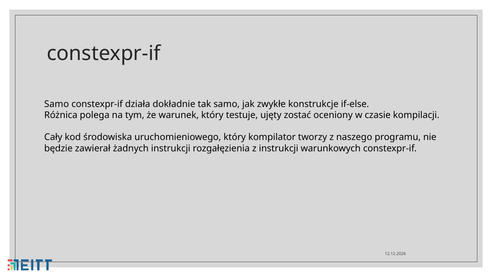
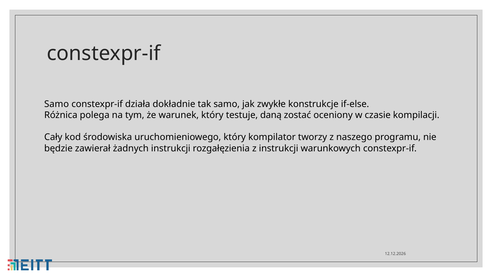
ujęty: ujęty -> daną (271, 115)
